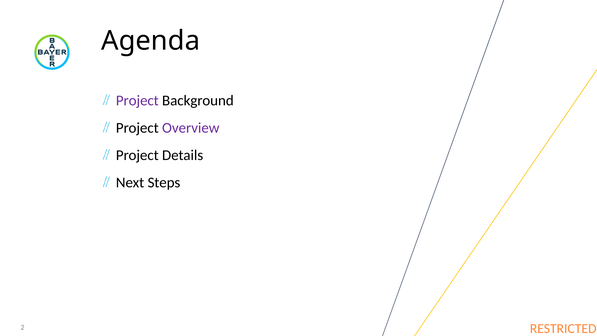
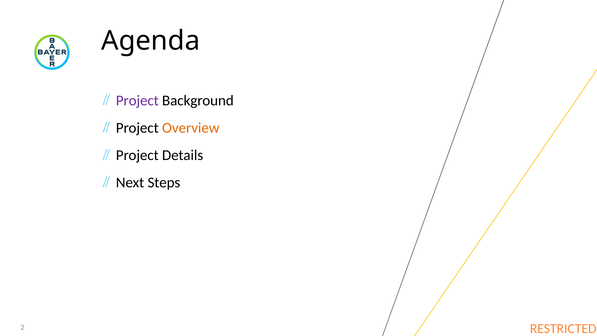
Overview colour: purple -> orange (191, 128)
